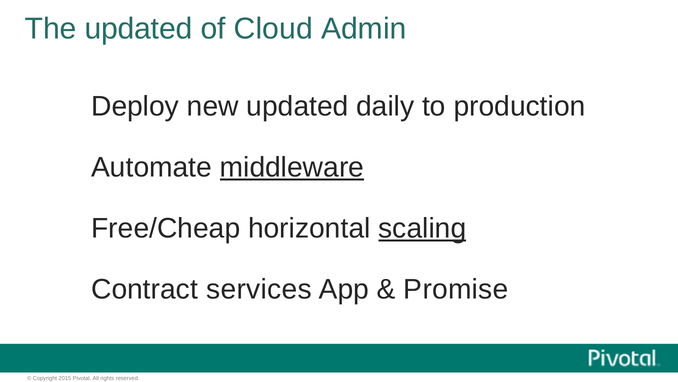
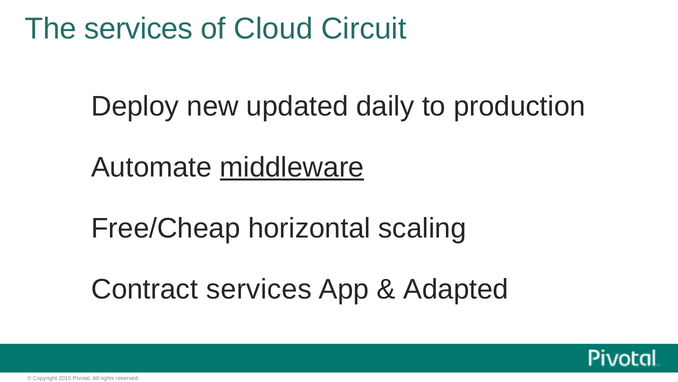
The updated: updated -> services (139, 29)
Admin: Admin -> Circuit (364, 29)
scaling underline: present -> none (422, 228)
Promise: Promise -> Adapted (456, 289)
